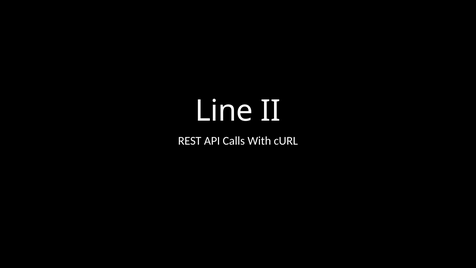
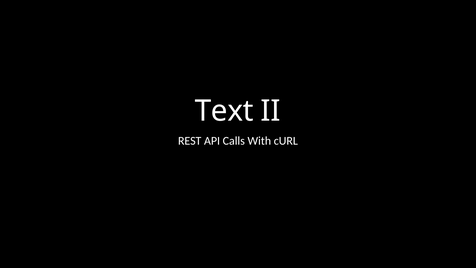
Line: Line -> Text (224, 111)
